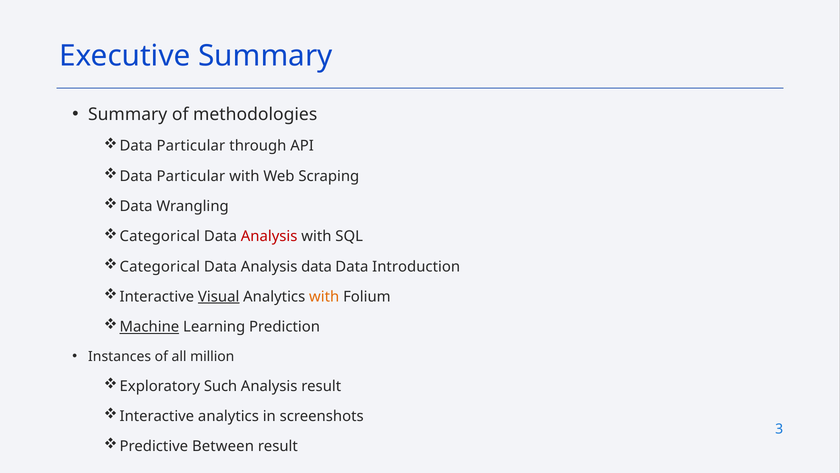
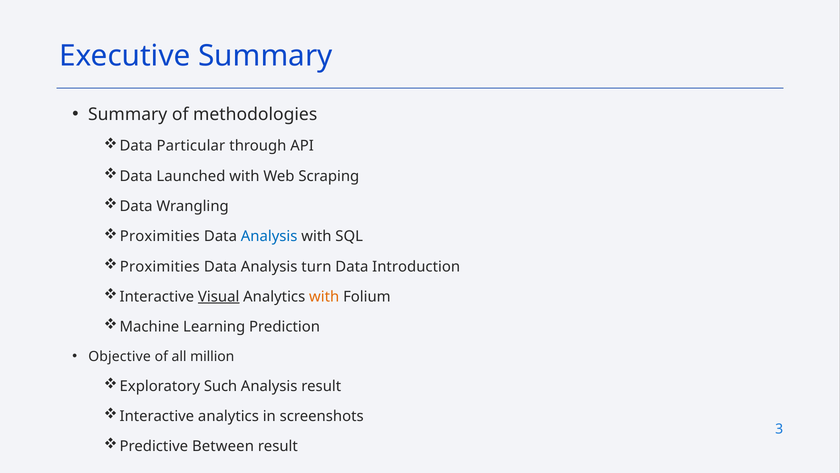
Particular: Particular -> Launched (191, 176)
Categorical: Categorical -> Proximities (160, 236)
Analysis colour: red -> blue (269, 236)
Categorical: Categorical -> Proximities (160, 266)
Analysis data: data -> turn (316, 266)
Machine underline: present -> none (149, 327)
Instances: Instances -> Objective (120, 356)
